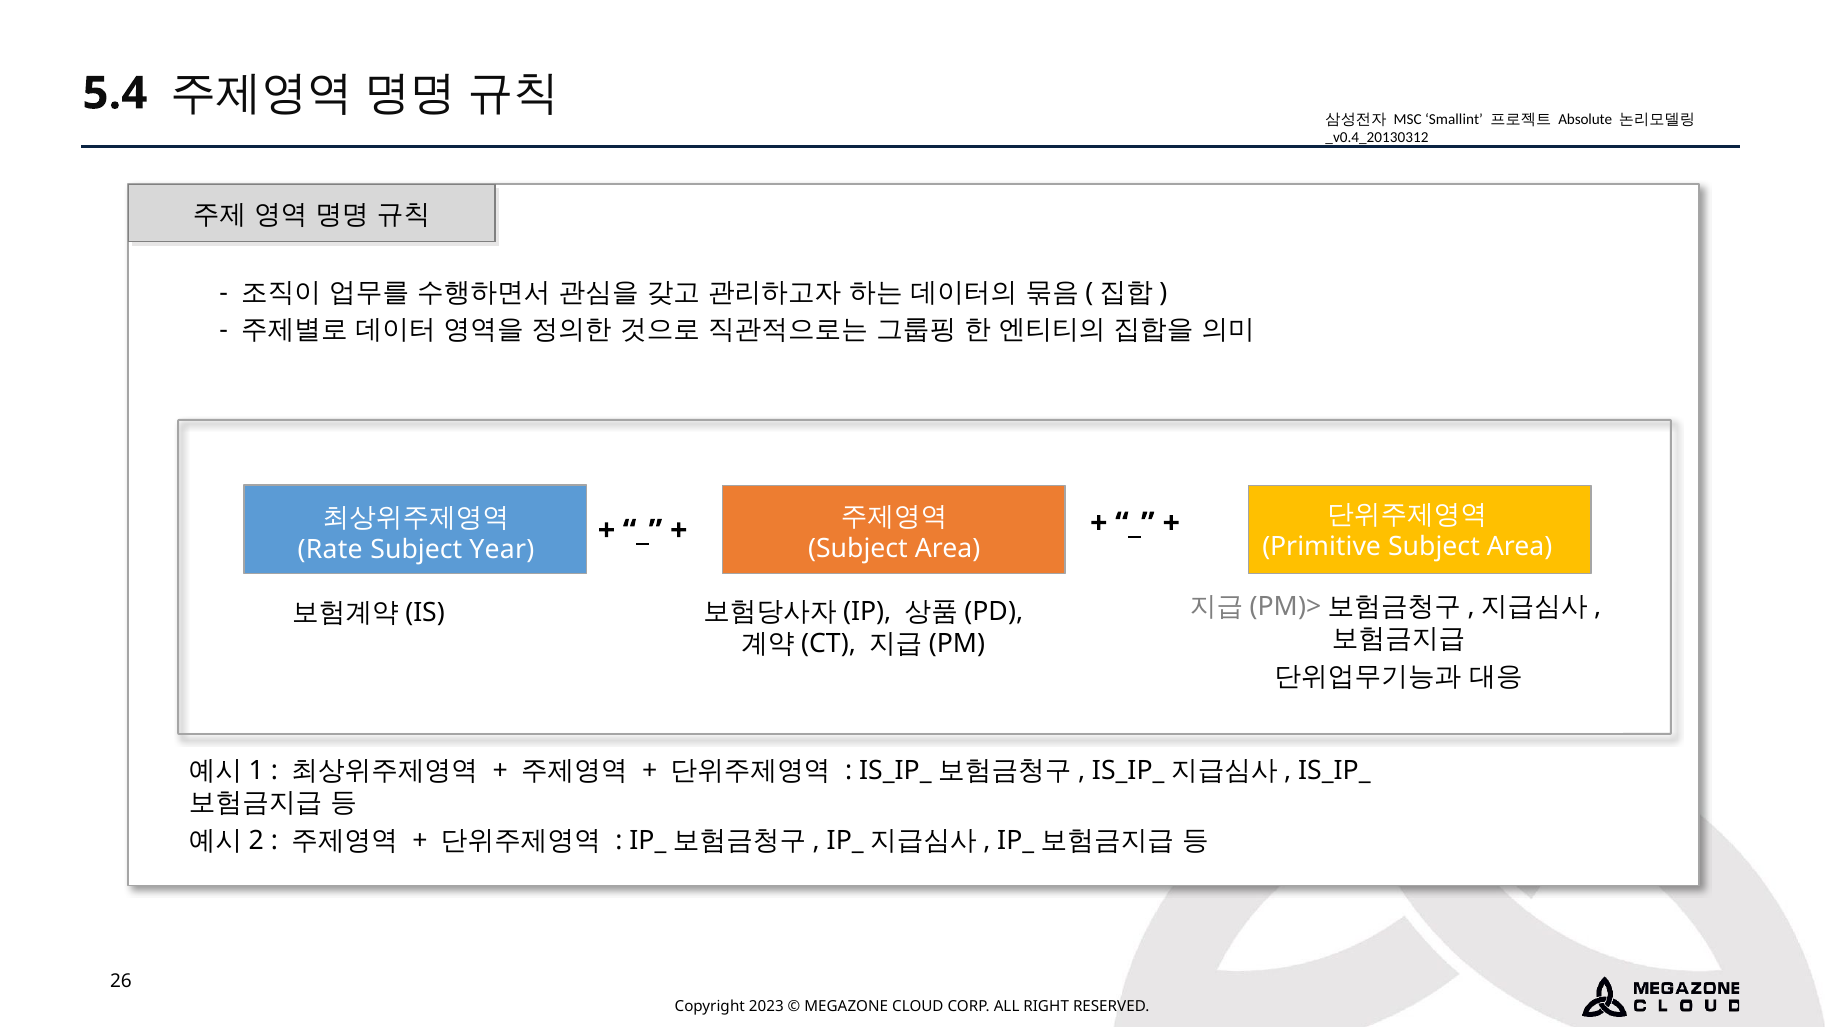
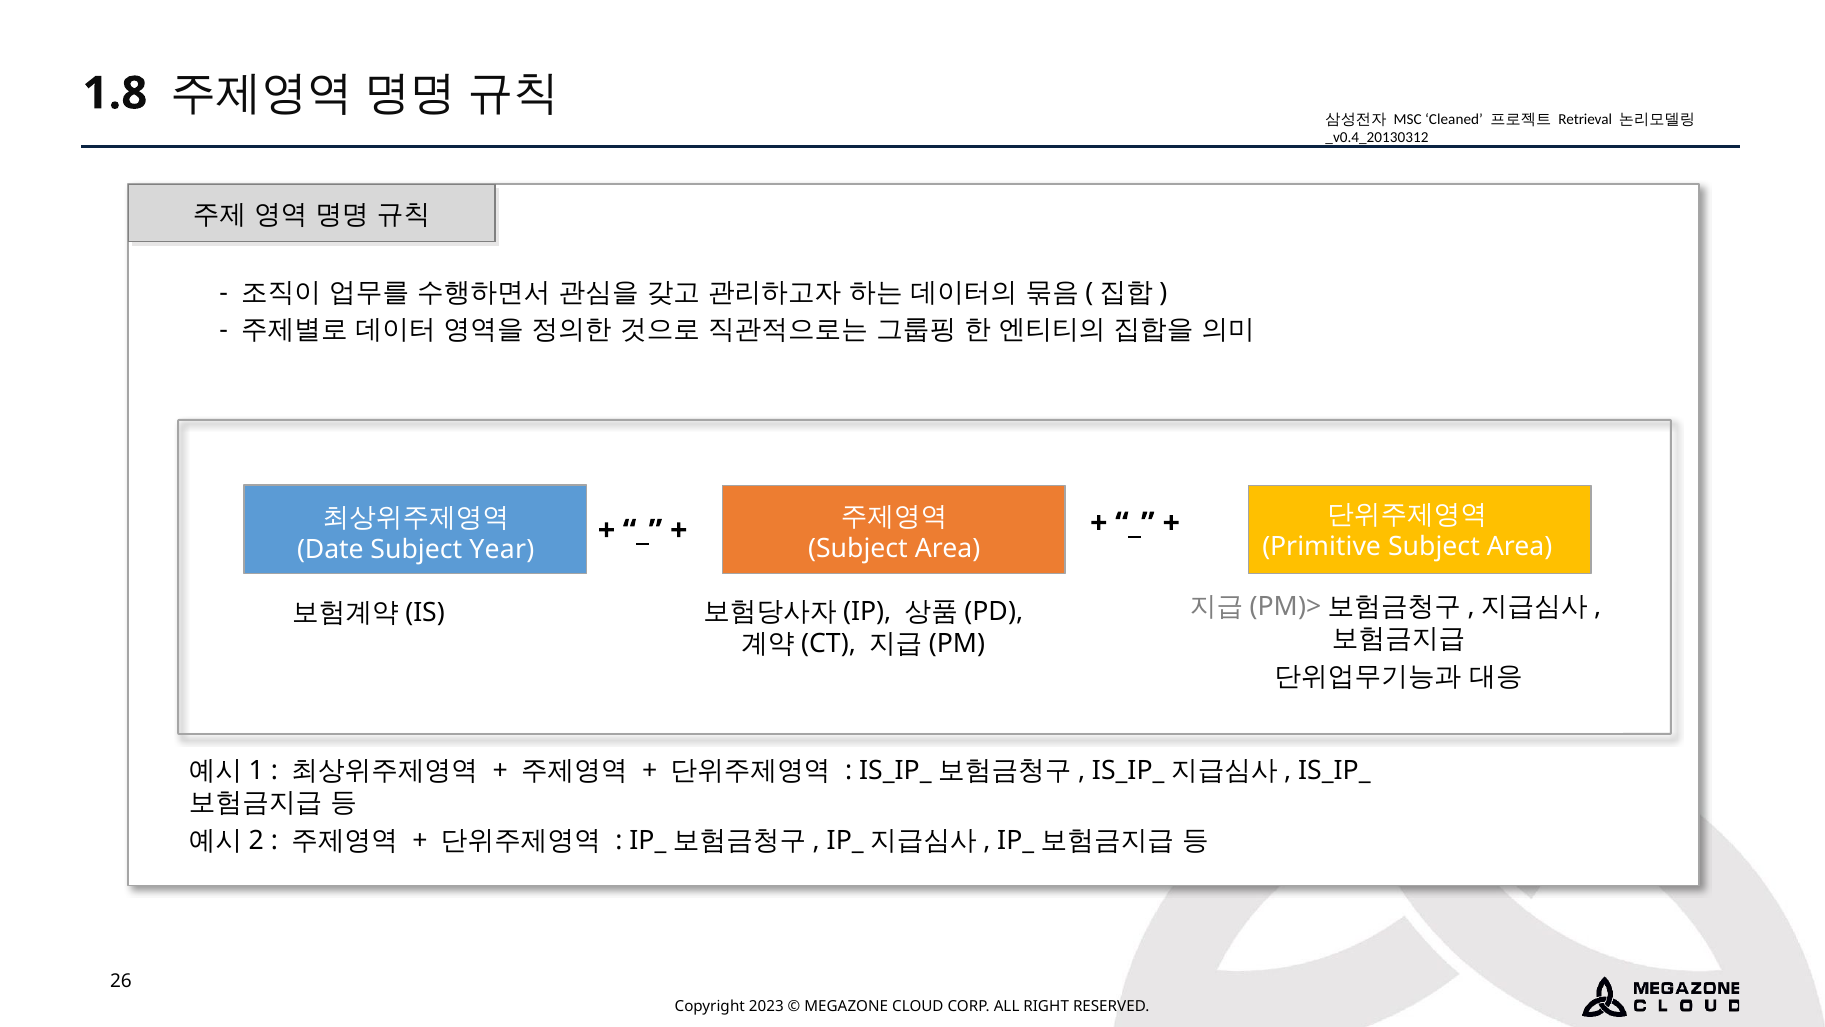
5.4: 5.4 -> 1.8 (115, 93)
Smallint: Smallint -> Cleaned (1454, 119)
Absolute: Absolute -> Retrieval (1585, 119)
Rate: Rate -> Date (330, 549)
